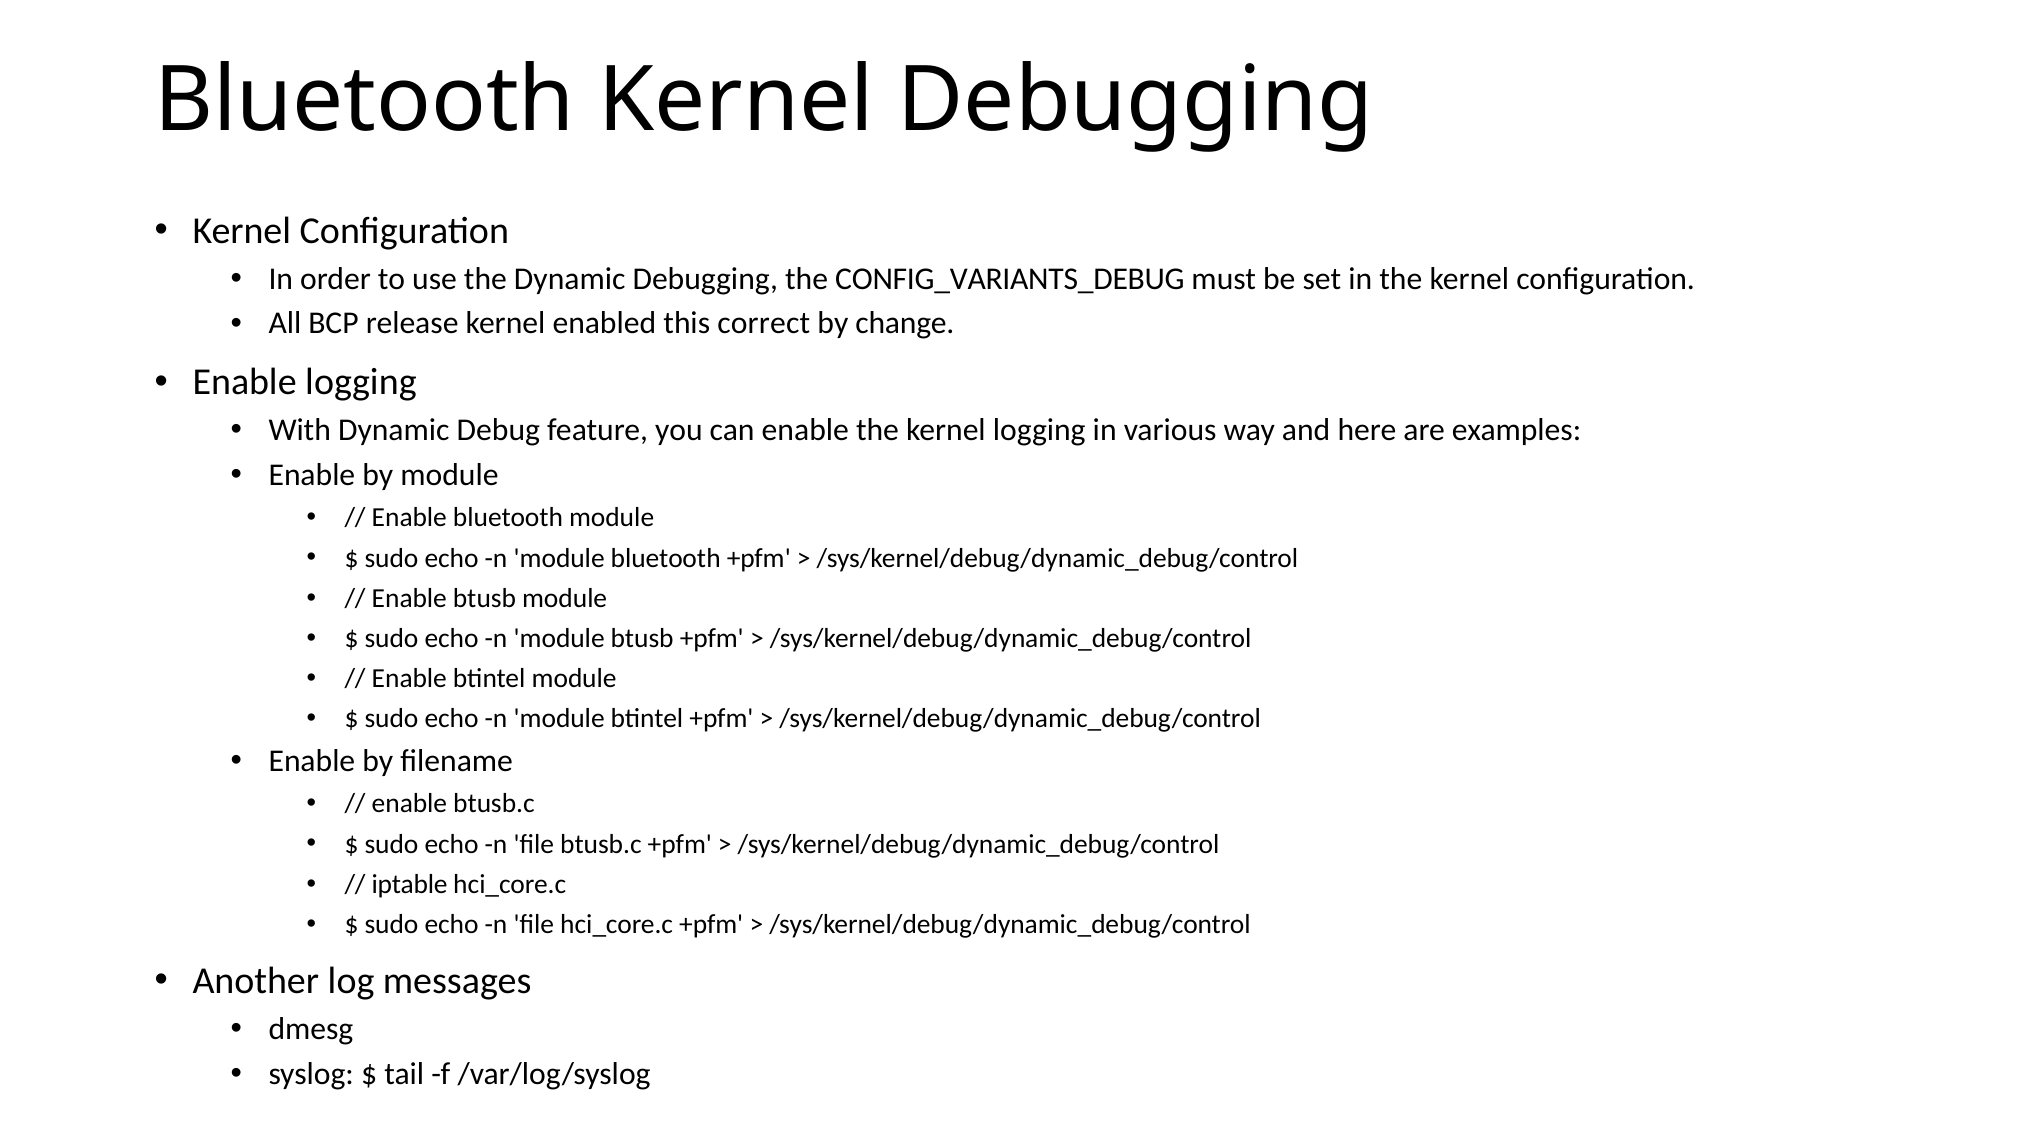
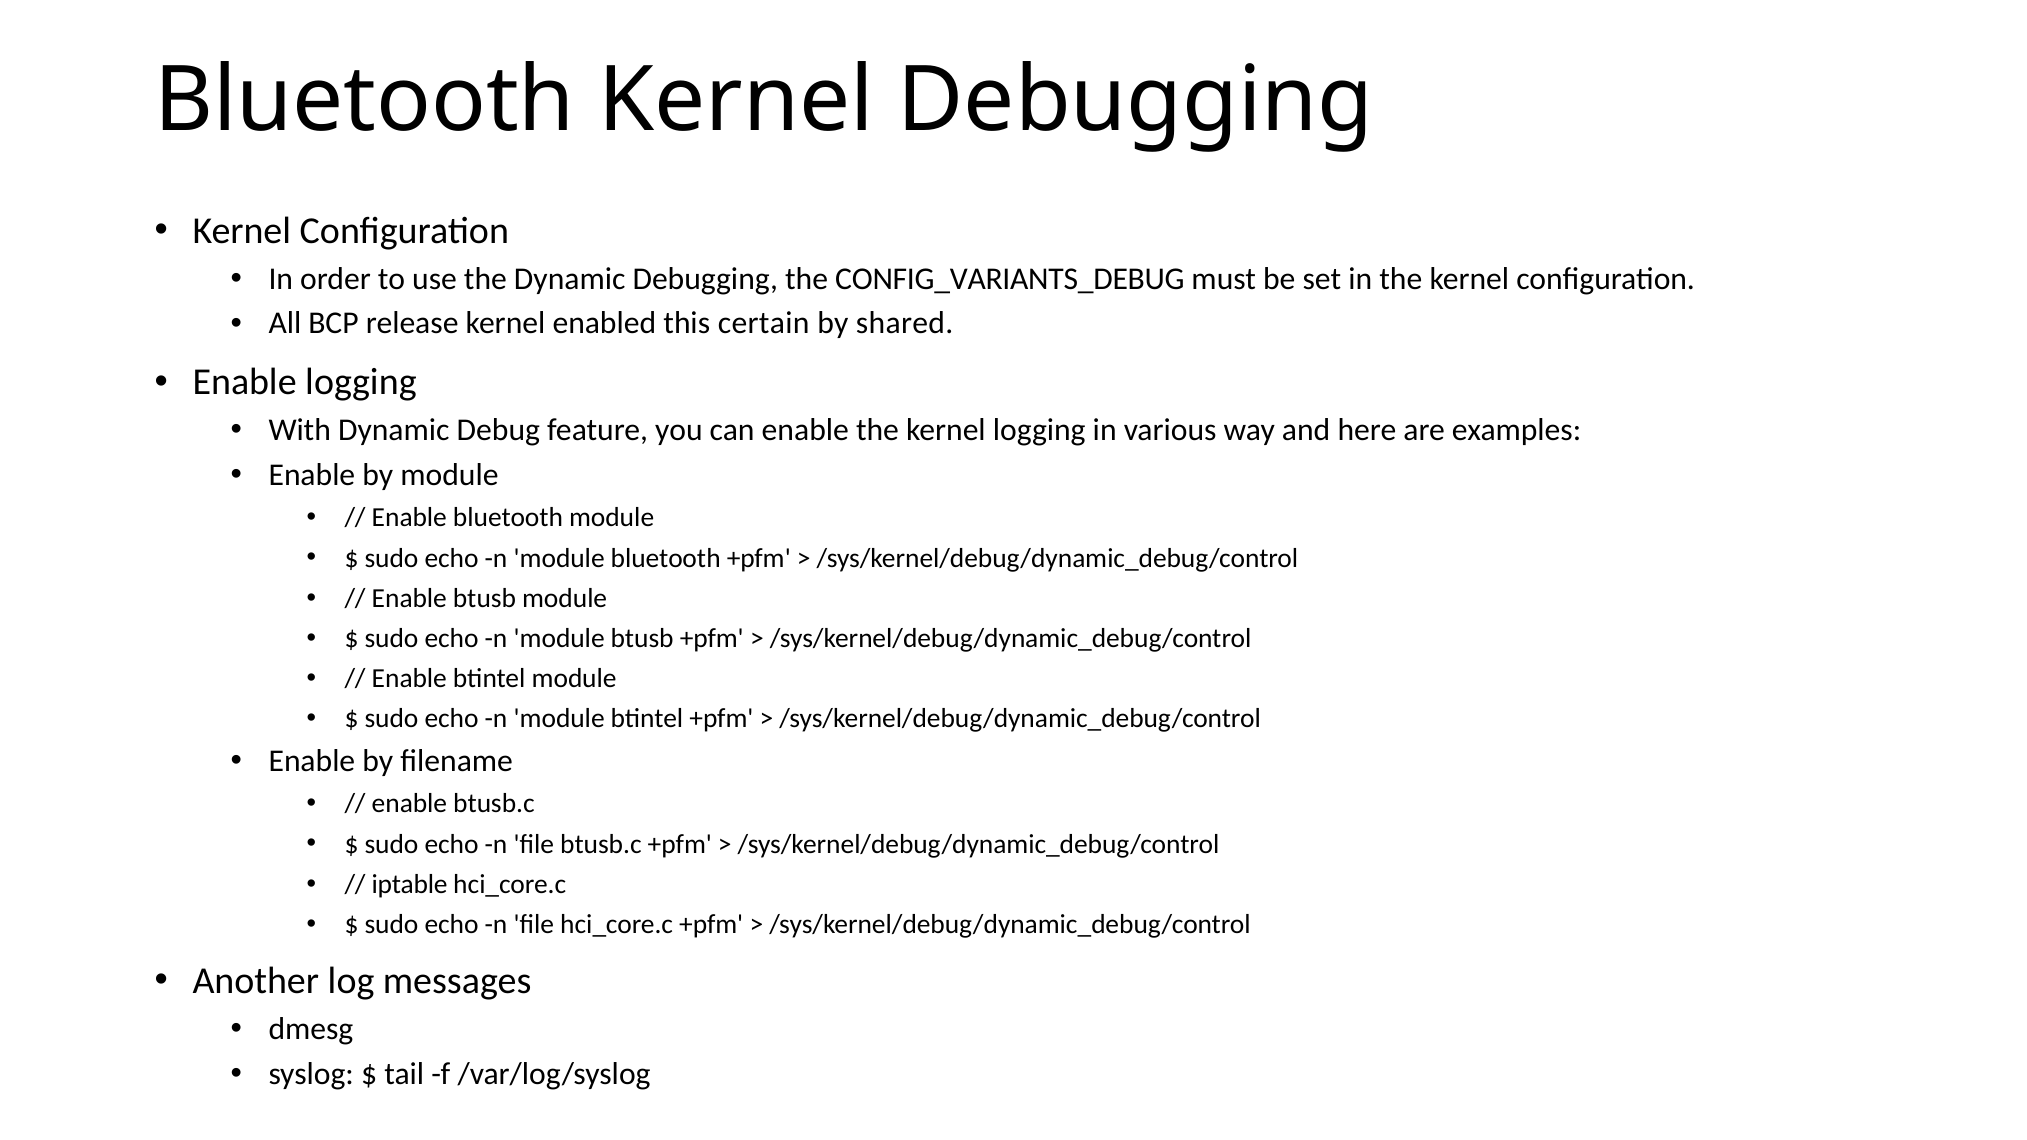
correct: correct -> certain (764, 324)
change: change -> shared (905, 324)
